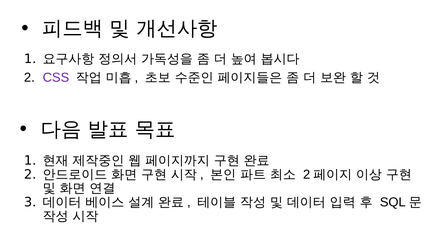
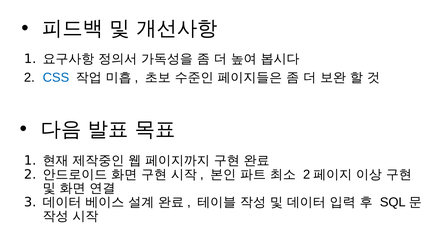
CSS colour: purple -> blue (56, 78)
